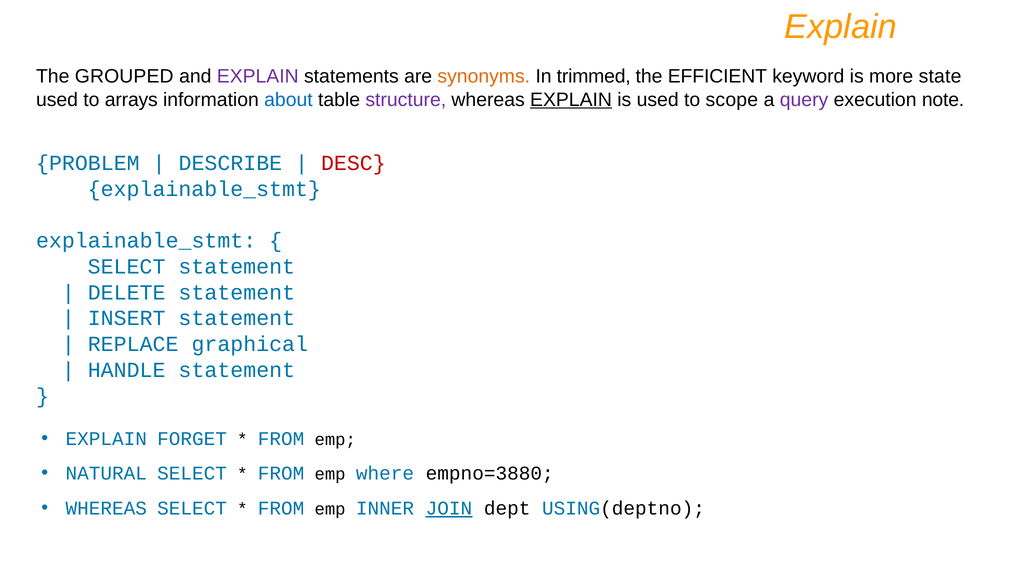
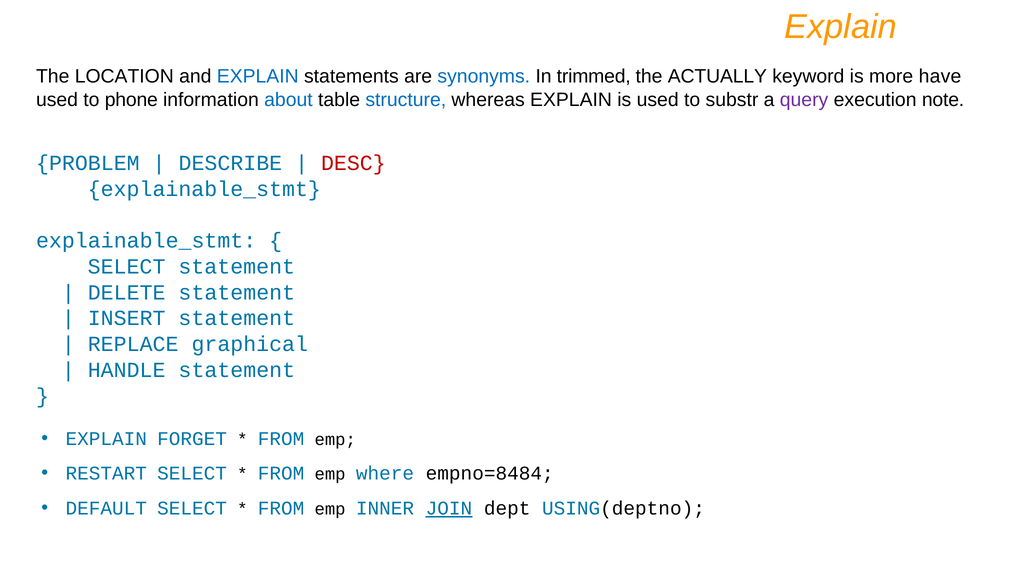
GROUPED: GROUPED -> LOCATION (124, 76)
EXPLAIN colour: purple -> blue (258, 76)
synonyms colour: orange -> blue (484, 76)
EFFICIENT: EFFICIENT -> ACTUALLY (717, 76)
state: state -> have (940, 76)
arrays: arrays -> phone (131, 100)
structure colour: purple -> blue (406, 100)
EXPLAIN underline: present -> none (571, 100)
scope: scope -> substr (732, 100)
NATURAL: NATURAL -> RESTART (106, 473)
empno=3880: empno=3880 -> empno=8484 (490, 473)
WHEREAS: WHEREAS -> DEFAULT (106, 508)
